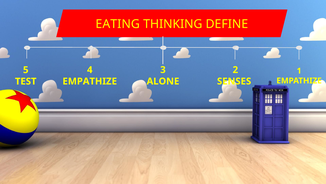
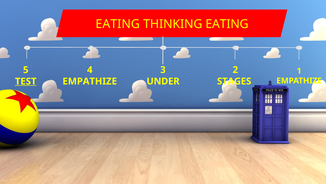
THINKING DEFINE: DEFINE -> EATING (227, 24)
ALONE: ALONE -> UNDER (163, 81)
SENSES: SENSES -> STAGES (234, 81)
TEST underline: none -> present (26, 81)
